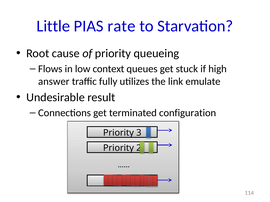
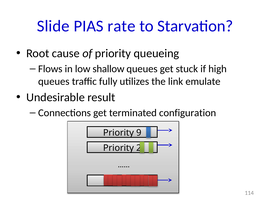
Little: Little -> Slide (53, 26)
context: context -> shallow (108, 69)
answer: answer -> queues (54, 82)
3: 3 -> 9 (139, 133)
